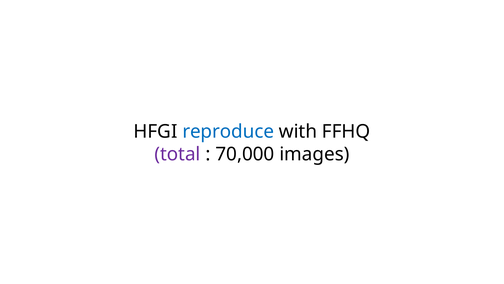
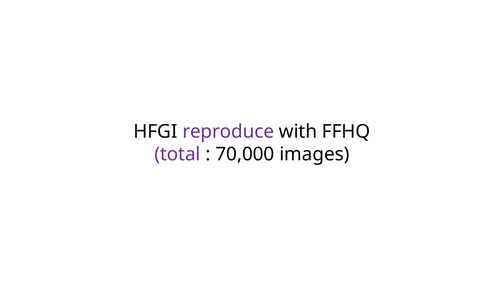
reproduce colour: blue -> purple (228, 131)
